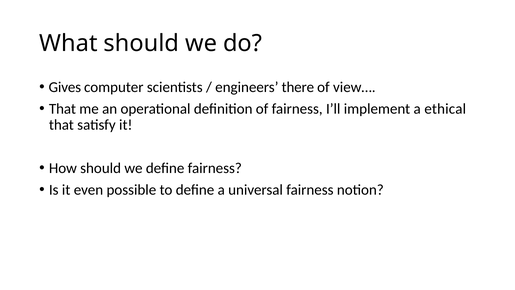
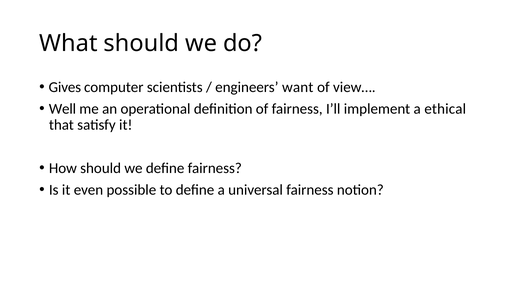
there: there -> want (298, 87)
That: That -> Well (62, 109)
